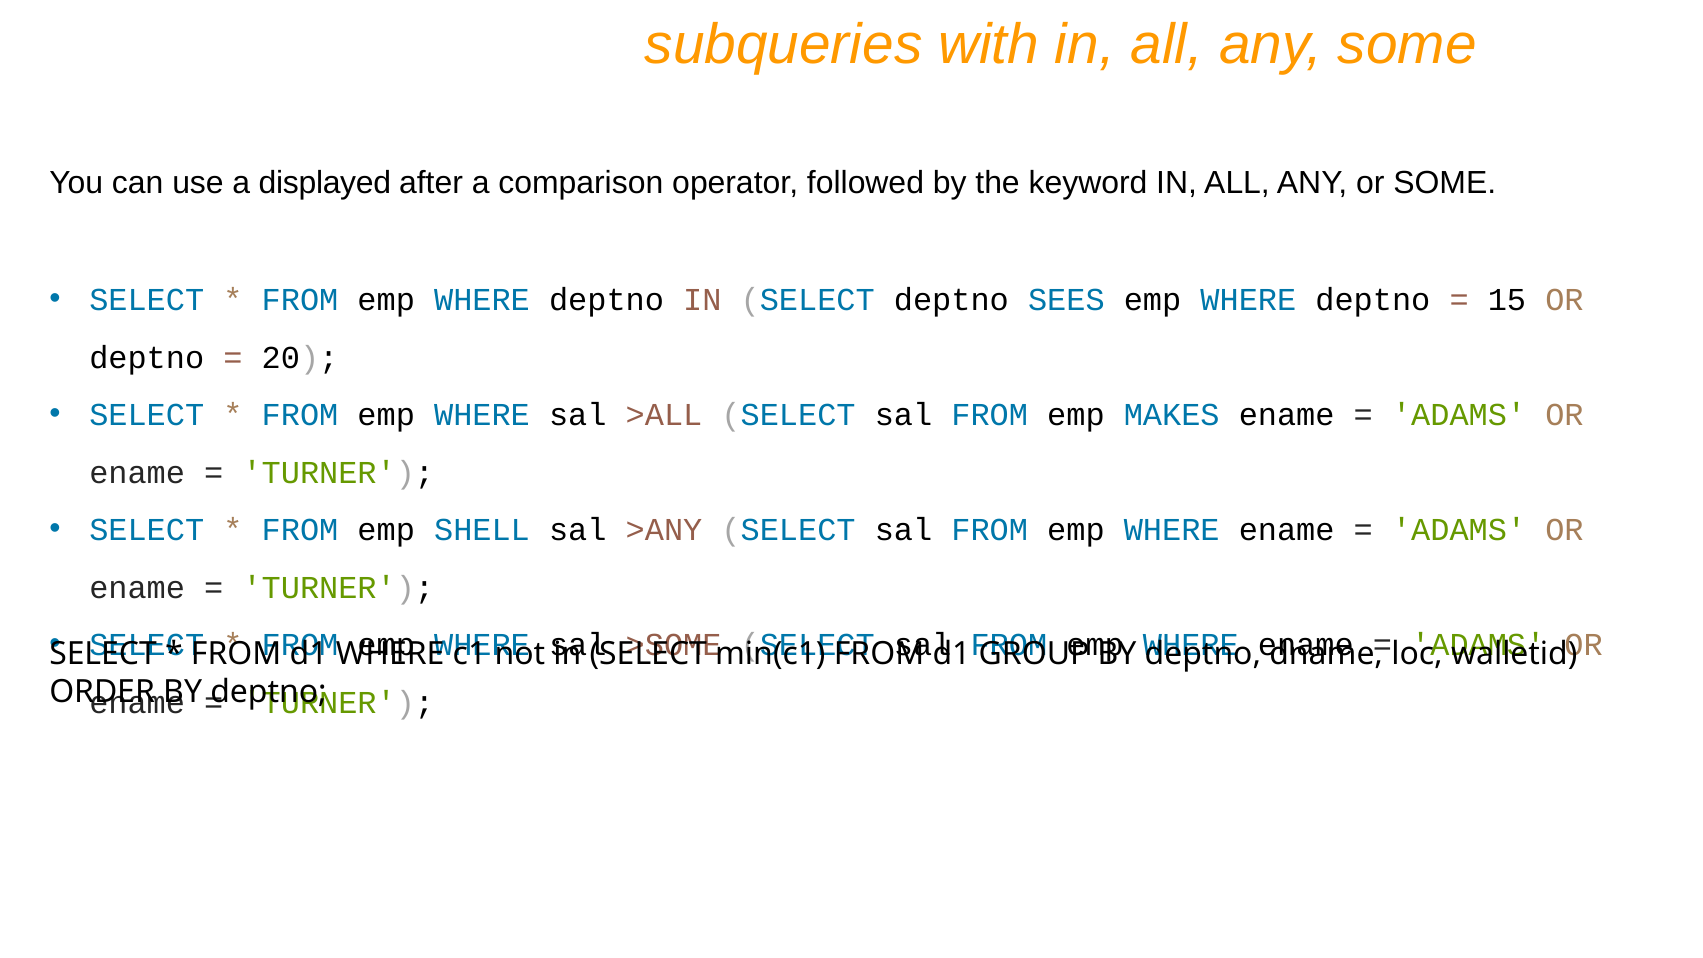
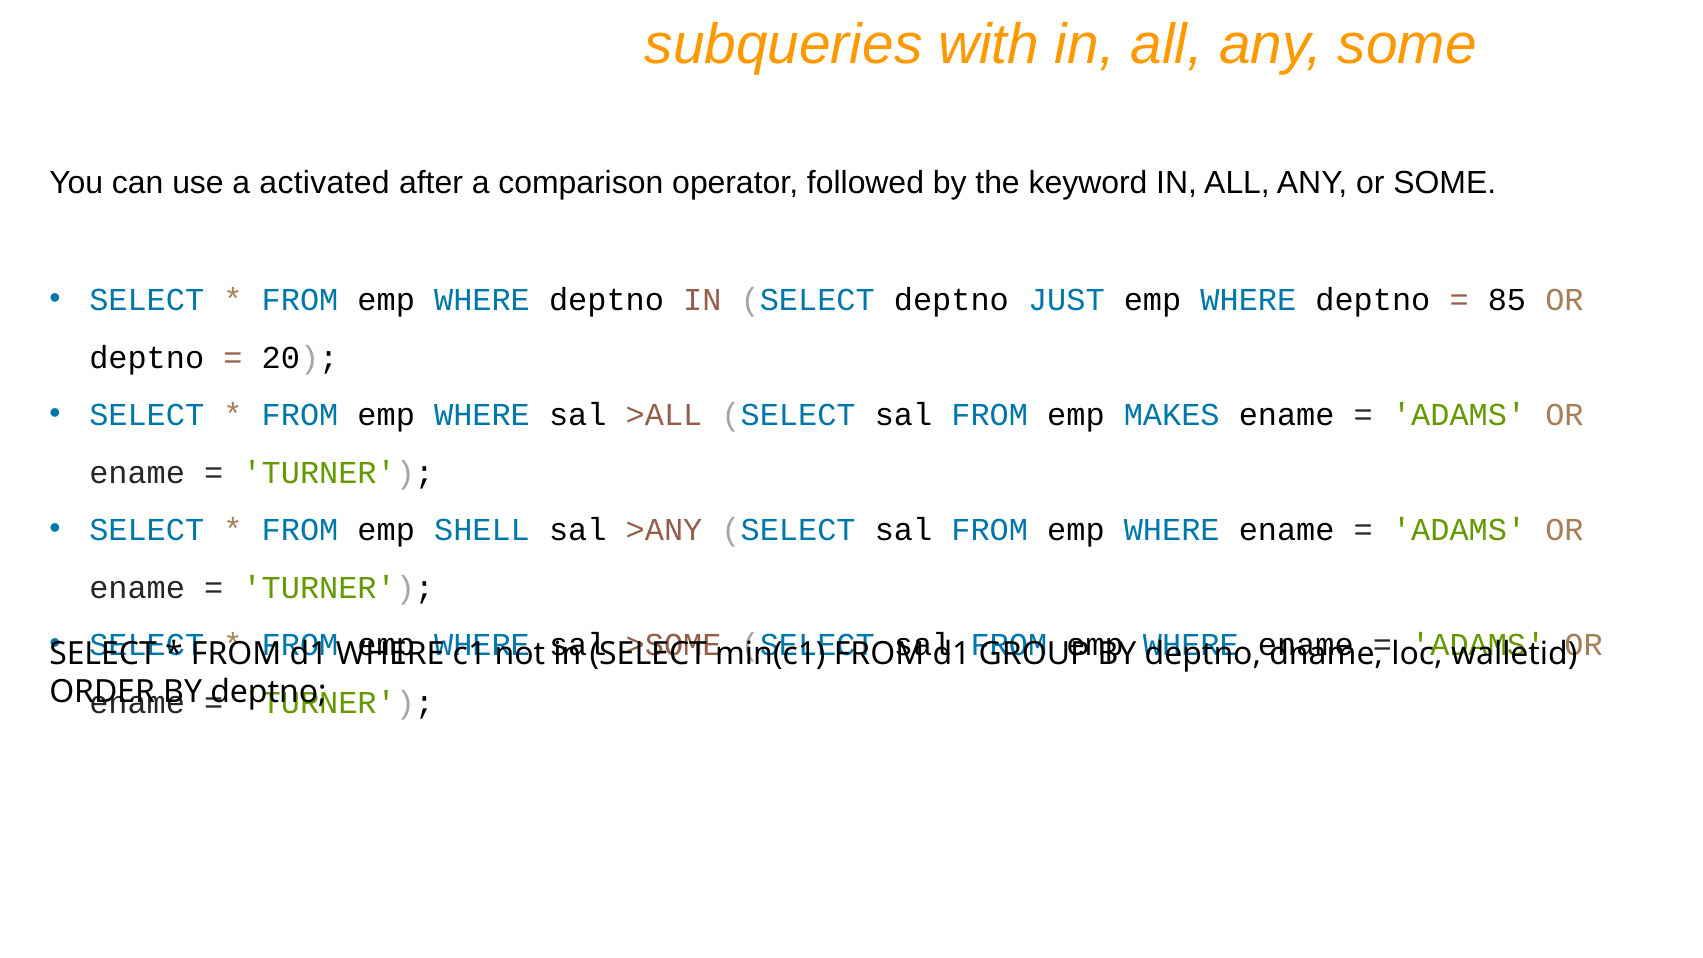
displayed: displayed -> activated (325, 183)
SEES: SEES -> JUST (1066, 300)
15: 15 -> 85 (1507, 300)
